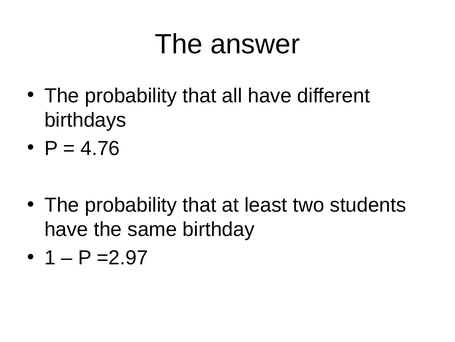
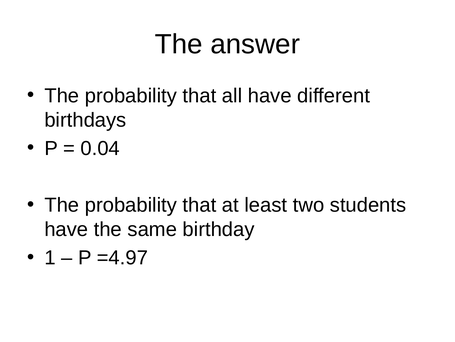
4.76: 4.76 -> 0.04 (100, 148)
=2.97: =2.97 -> =4.97 (122, 257)
